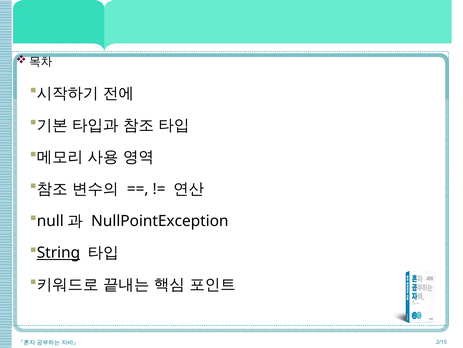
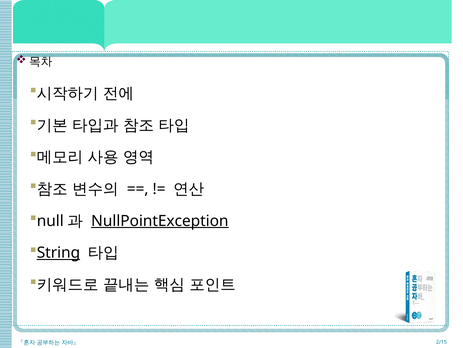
NullPointException underline: none -> present (160, 220)
